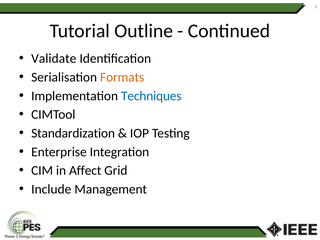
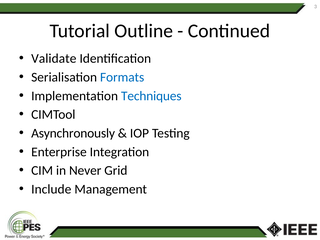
Formats colour: orange -> blue (122, 77)
Standardization: Standardization -> Asynchronously (73, 133)
Affect: Affect -> Never (85, 171)
